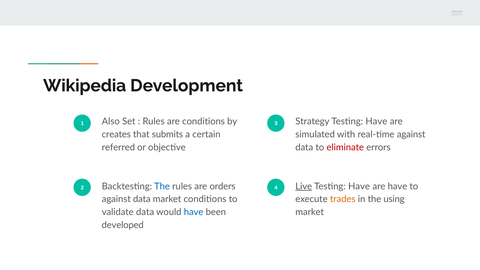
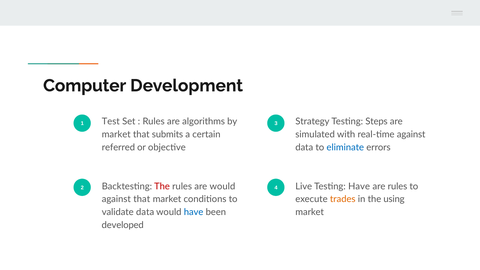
Wikipedia: Wikipedia -> Computer (85, 86)
Also: Also -> Test (111, 122)
are conditions: conditions -> algorithms (204, 122)
Have: Have -> Steps (377, 122)
creates: creates -> market (116, 134)
eliminate colour: red -> blue (345, 147)
The colour: blue -> red (162, 186)
are orders: orders -> would (222, 186)
Live underline: present -> none (304, 186)
are have: have -> rules (397, 186)
data: data -> that (142, 199)
